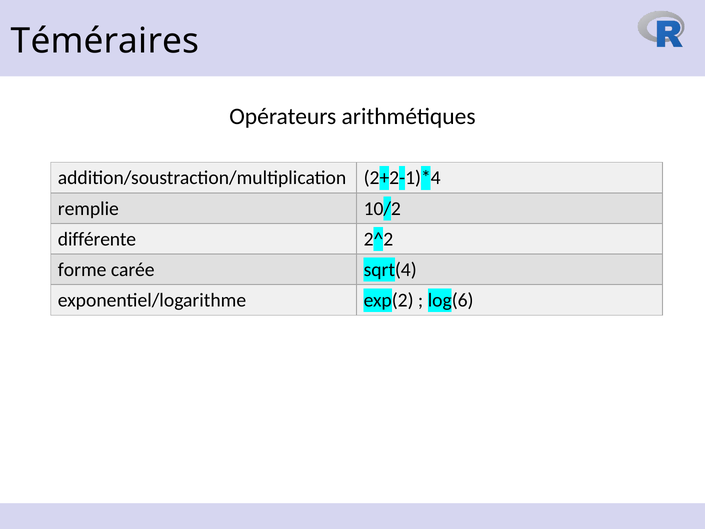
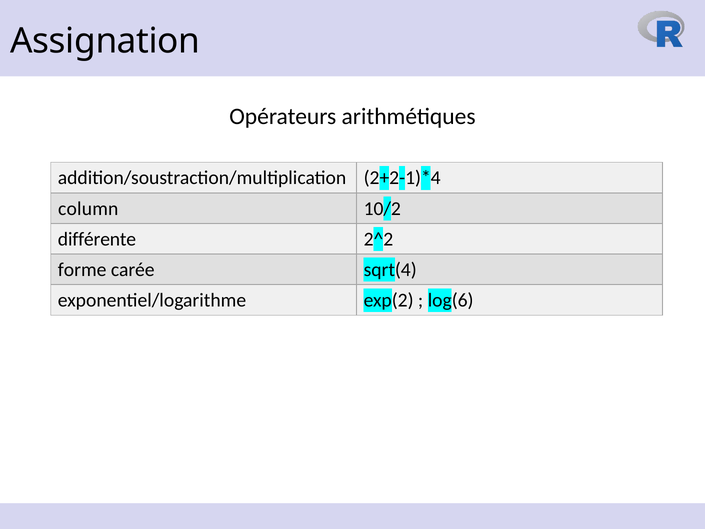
Téméraires: Téméraires -> Assignation (105, 41)
remplie: remplie -> column (88, 209)
